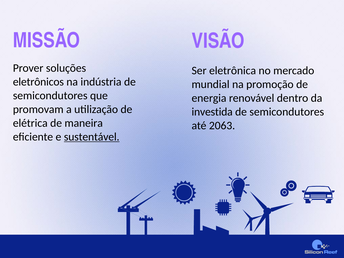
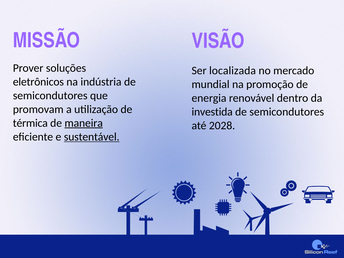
eletrônica: eletrônica -> localizada (233, 71)
elétrica: elétrica -> térmica (30, 123)
maneira underline: none -> present (84, 123)
2063: 2063 -> 2028 (222, 126)
